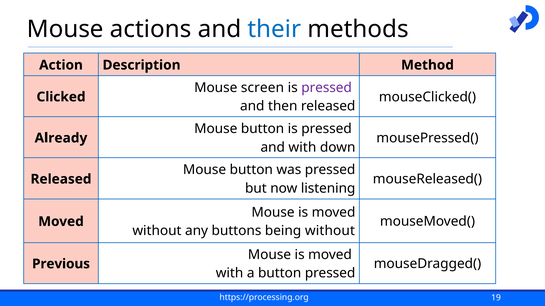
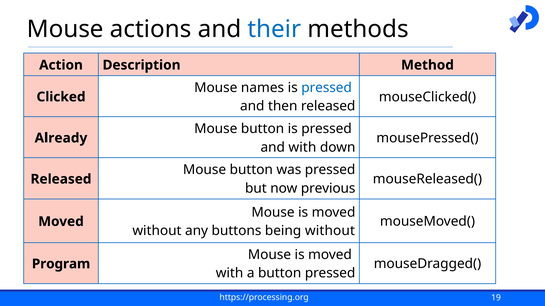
screen: screen -> names (262, 88)
pressed colour: purple -> blue (327, 88)
listening: listening -> previous (328, 189)
Previous: Previous -> Program (61, 264)
